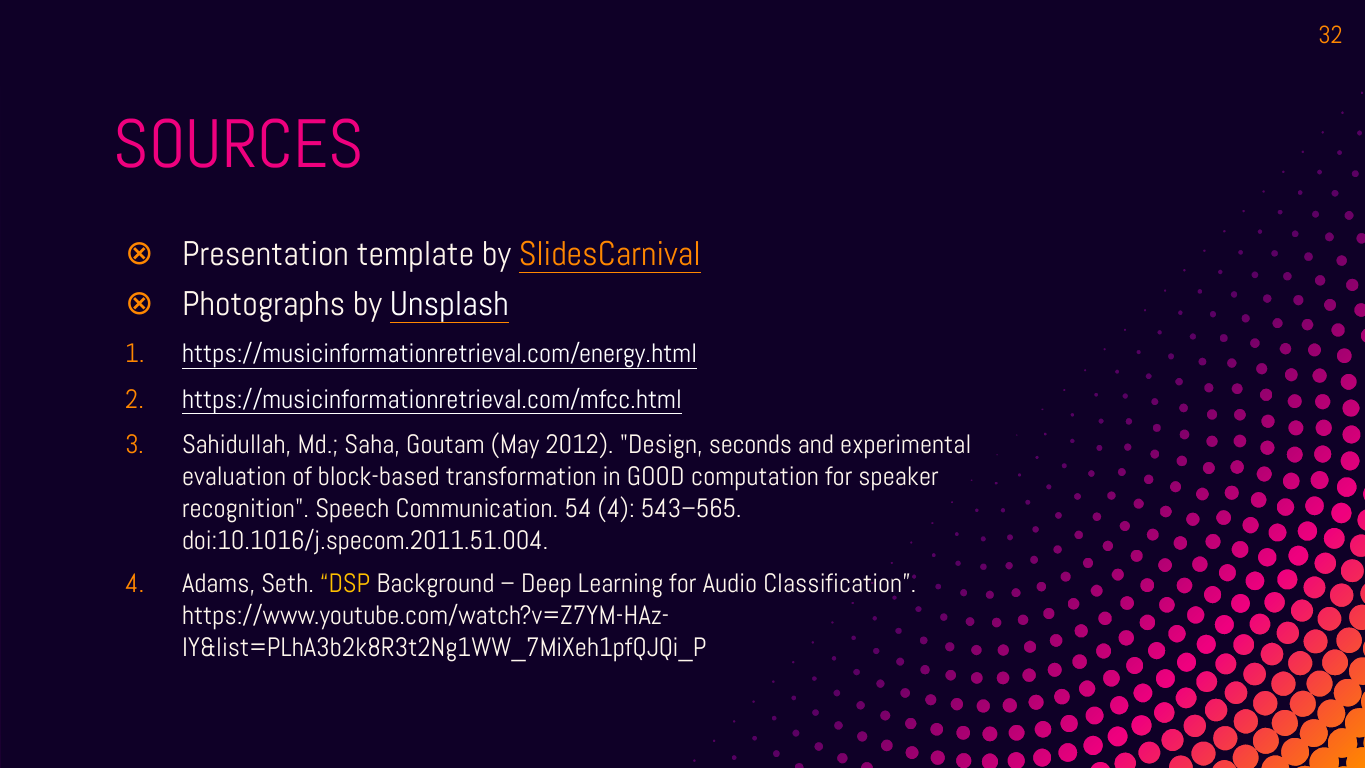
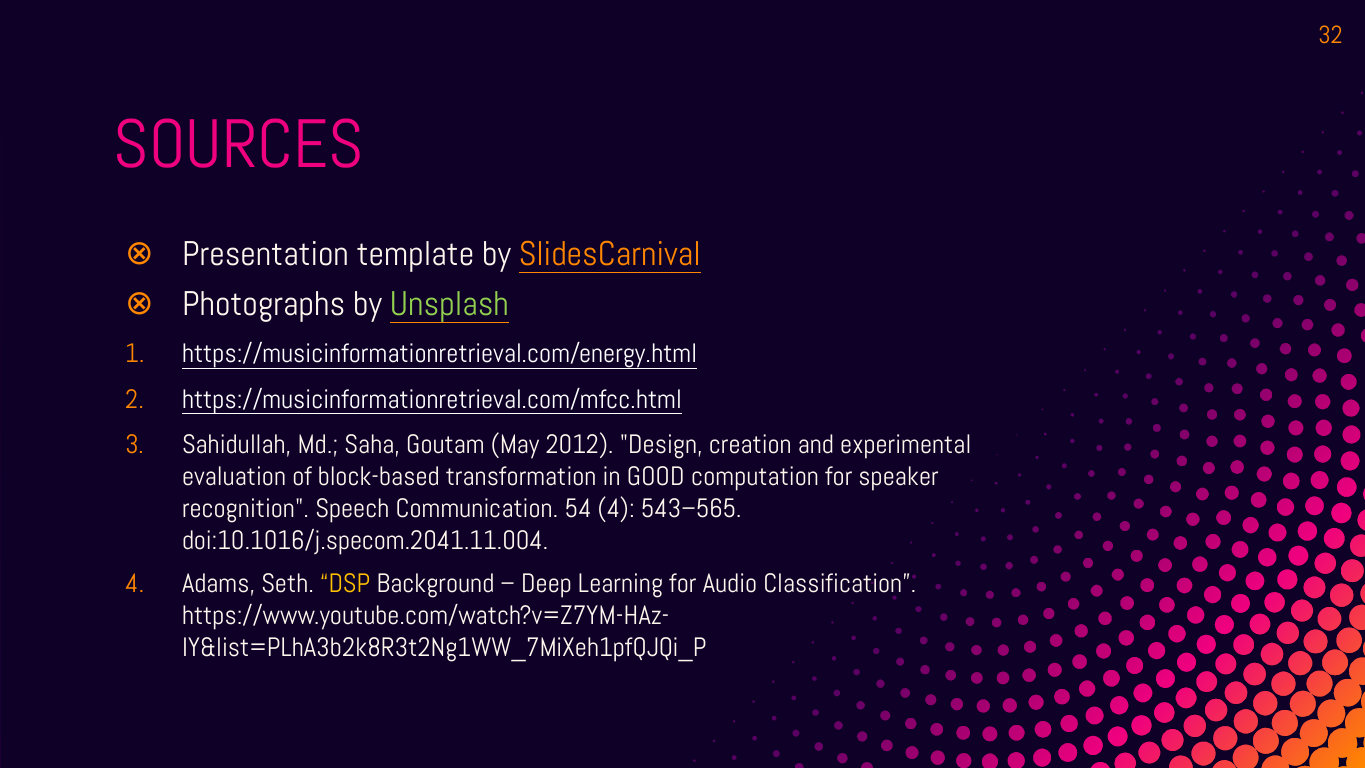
Unsplash colour: white -> light green (449, 304)
seconds: seconds -> creation (750, 445)
doi:10.1016/j.specom.2011.51.004: doi:10.1016/j.specom.2011.51.004 -> doi:10.1016/j.specom.2041.11.004 (365, 540)
